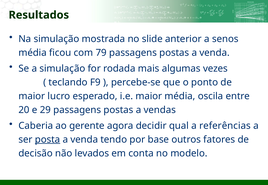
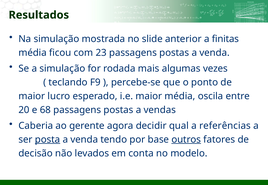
senos: senos -> finitas (225, 39)
79: 79 -> 23 (101, 53)
29: 29 -> 68 (45, 110)
outros underline: none -> present (186, 140)
